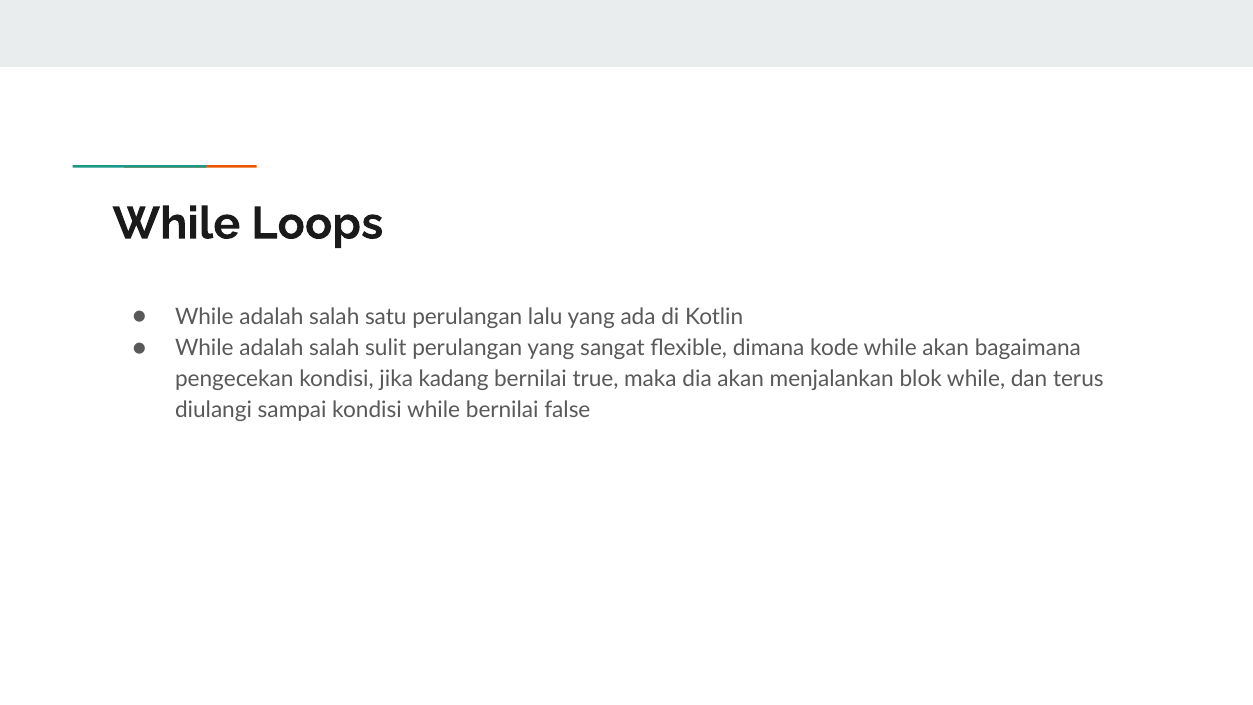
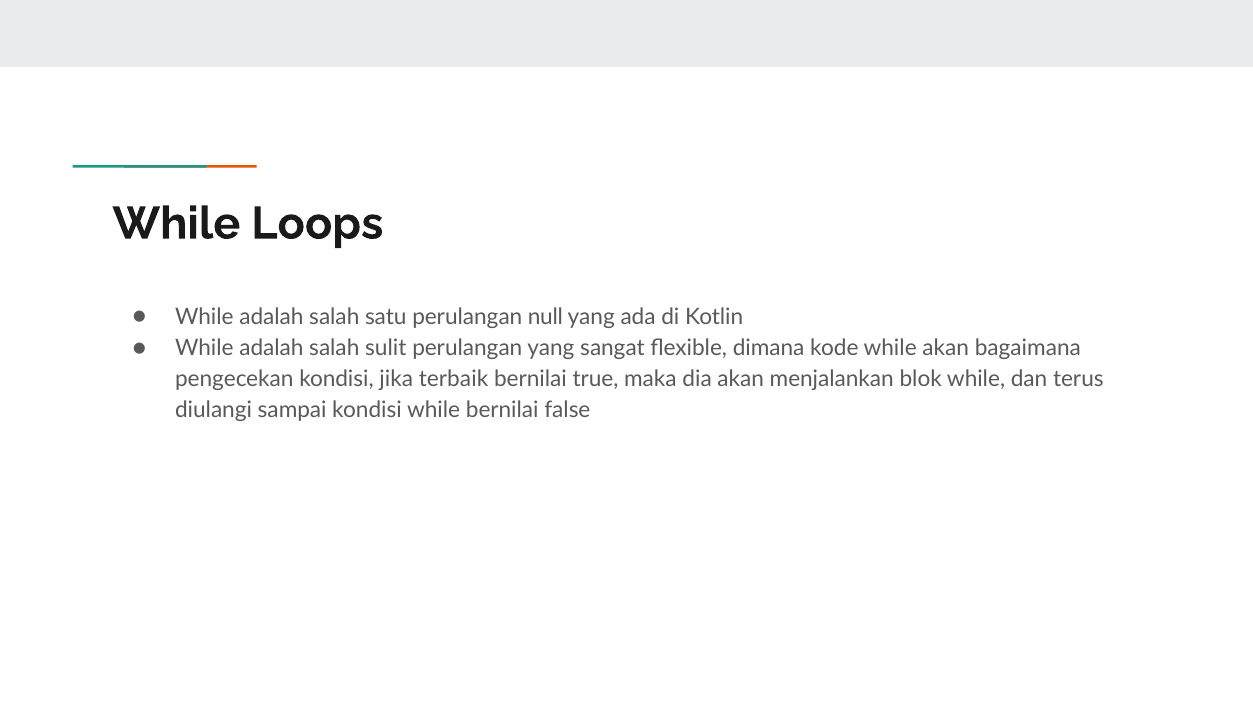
lalu: lalu -> null (545, 317)
kadang: kadang -> terbaik (454, 379)
